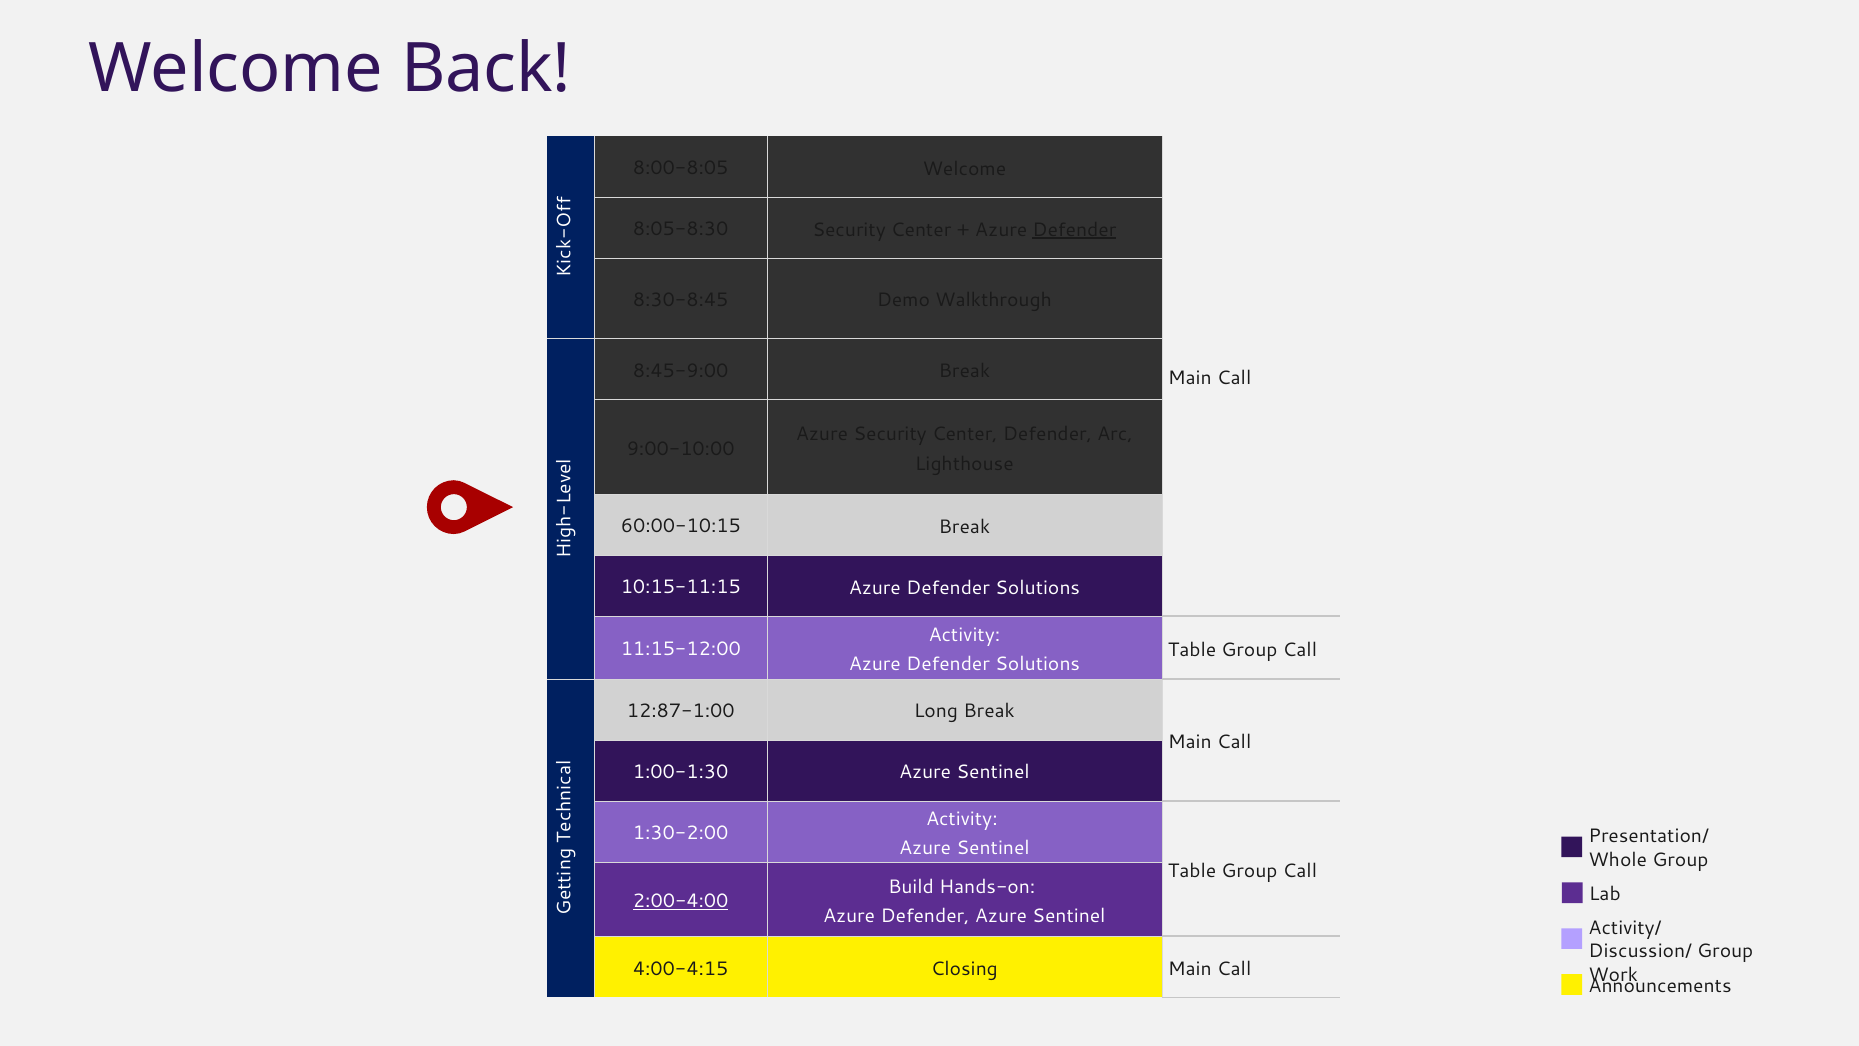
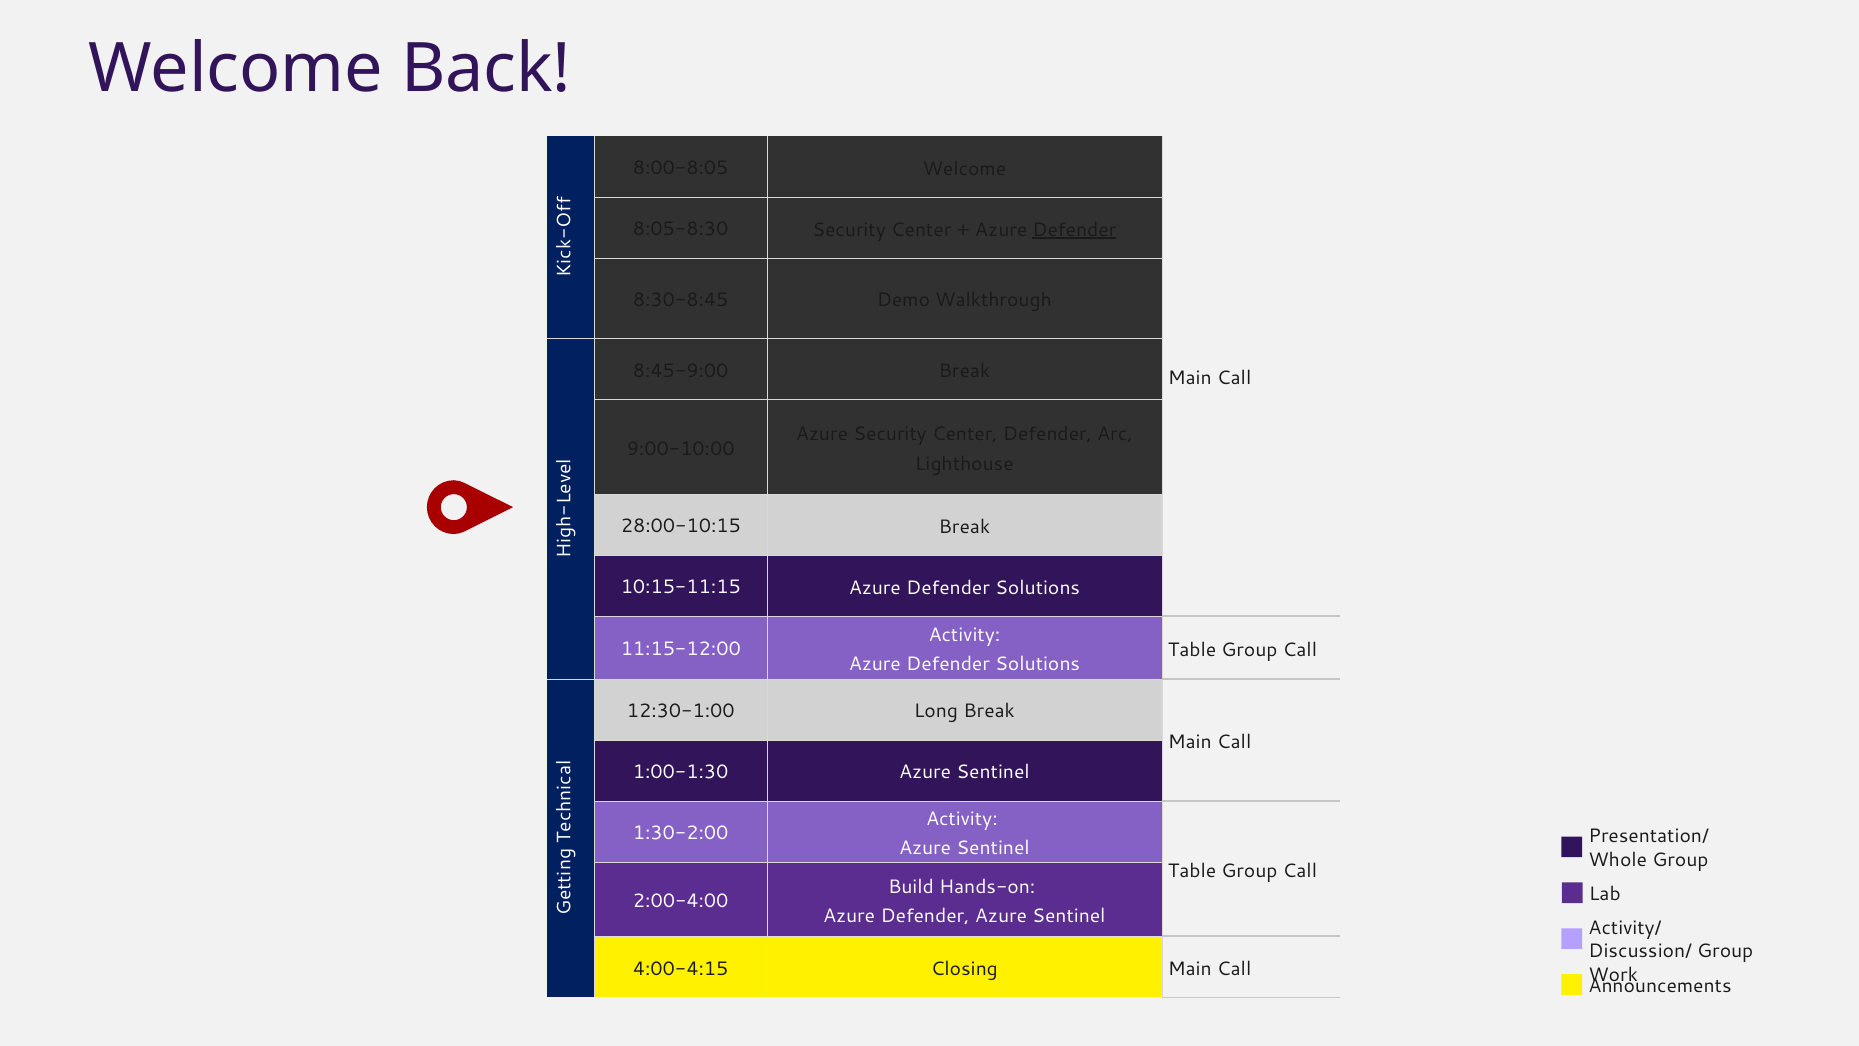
60:00-10:15: 60:00-10:15 -> 28:00-10:15 (681, 526)
12:87-1:00: 12:87-1:00 -> 12:30-1:00 (681, 711)
2:00-4:00 underline: present -> none (681, 901)
